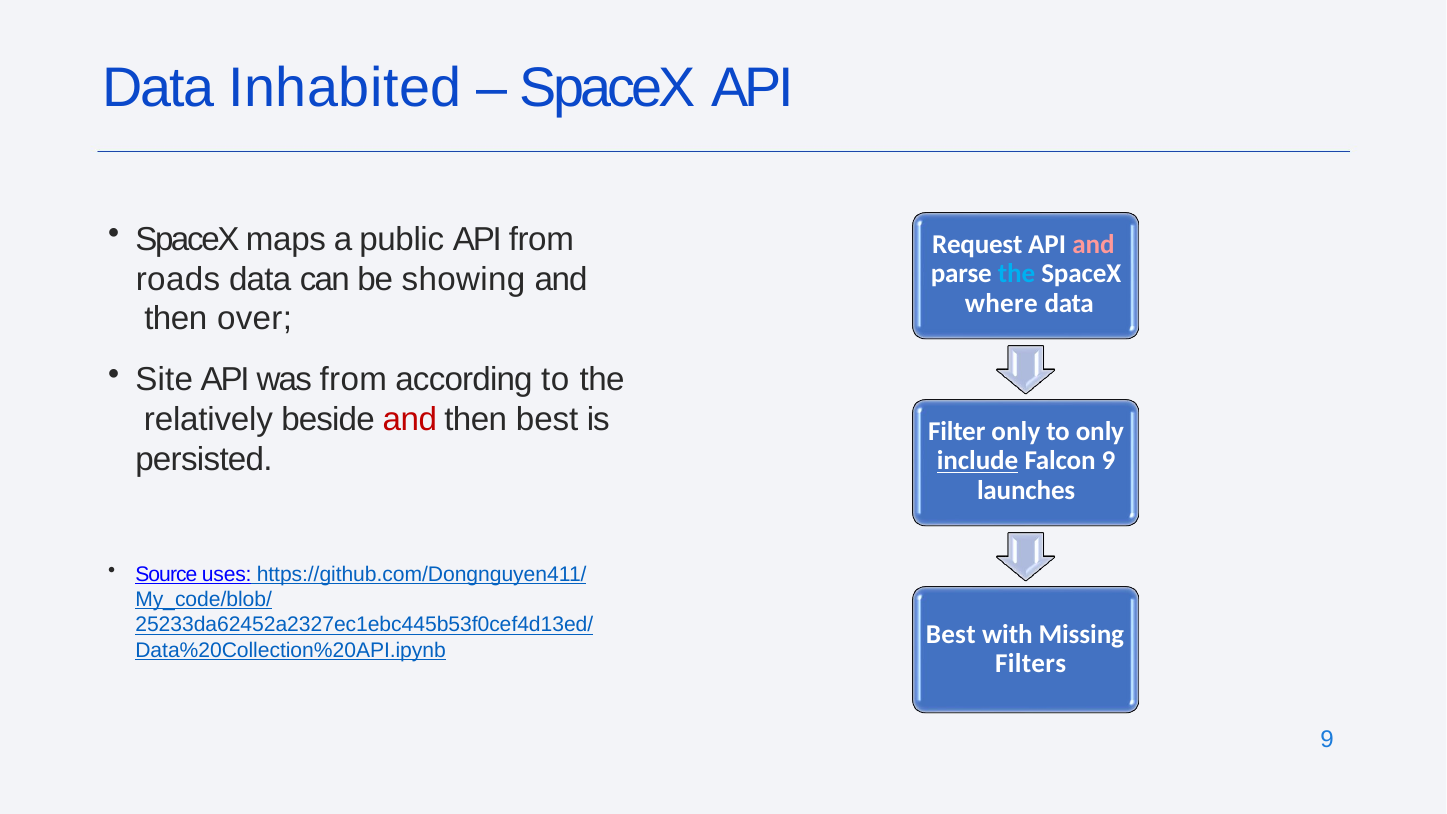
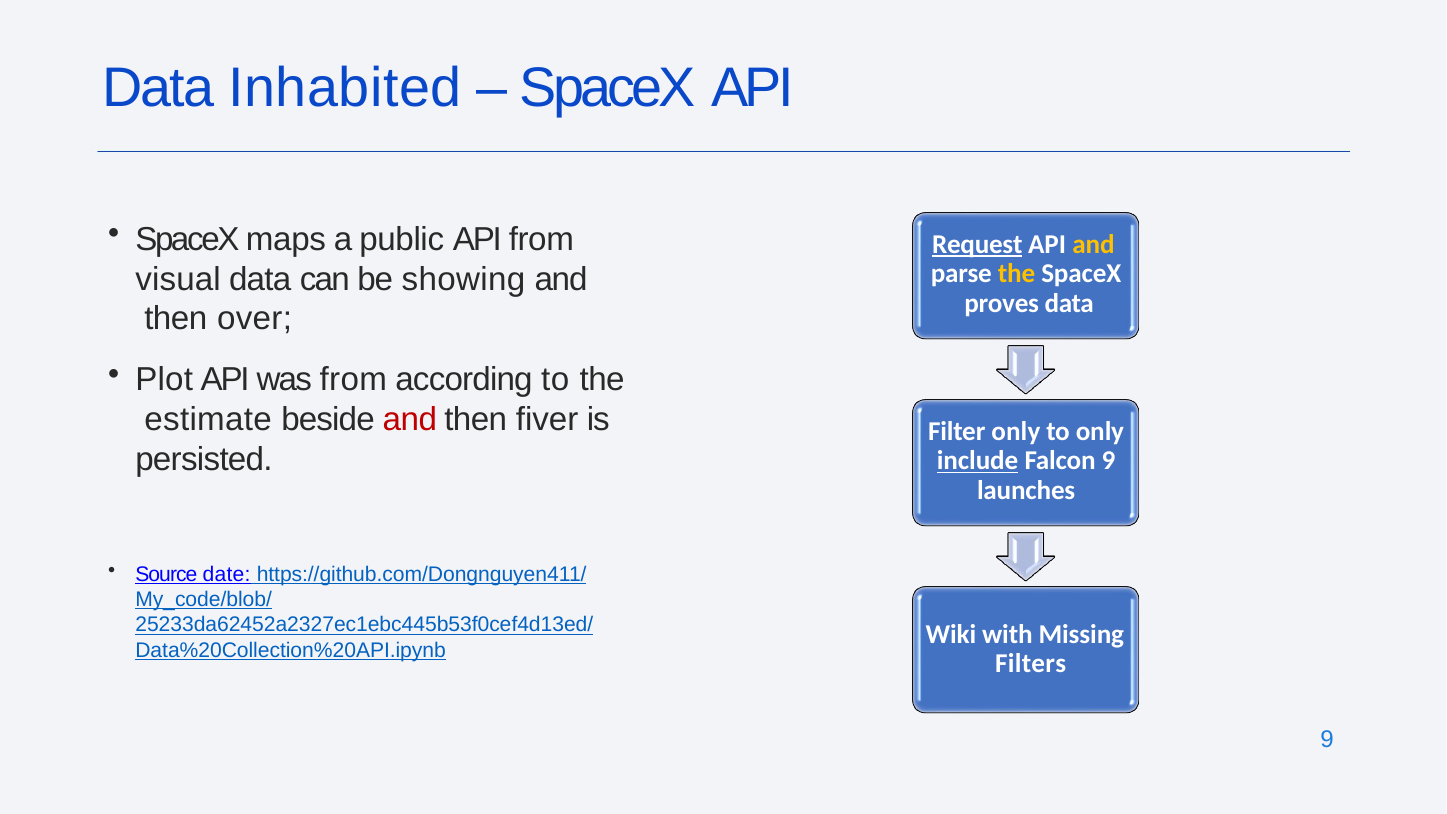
Request underline: none -> present (977, 245)
and colour: pink -> yellow (1093, 245)
the colour: light blue -> yellow (1017, 274)
roads: roads -> visual (178, 279)
where: where -> proves (1002, 303)
Site: Site -> Plot (164, 380)
relatively: relatively -> estimate (208, 419)
then best: best -> fiver (547, 419)
uses: uses -> date (227, 574)
Best: Best -> Wiki (951, 634)
